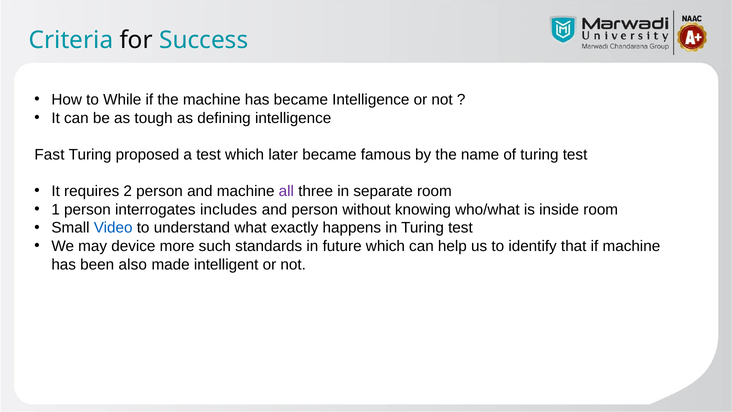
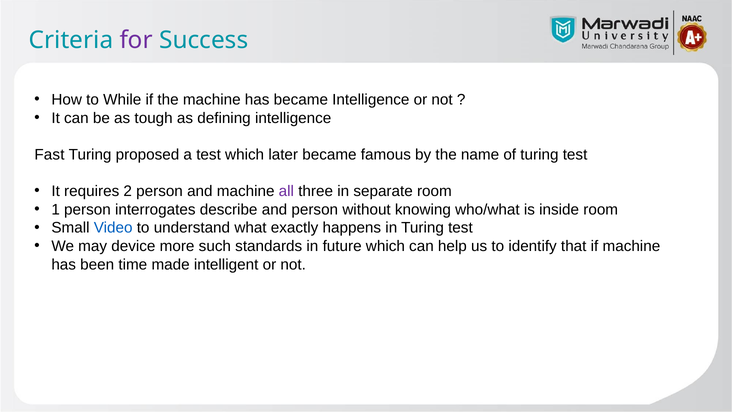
for colour: black -> purple (136, 40)
includes: includes -> describe (229, 209)
also: also -> time (133, 264)
